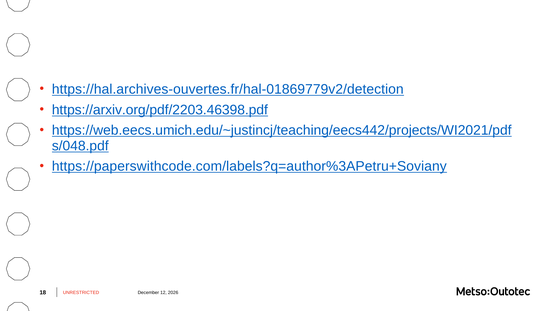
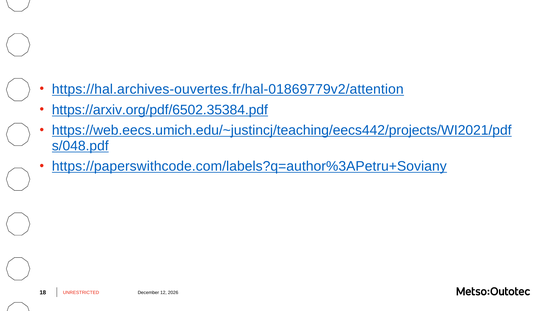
https://hal.archives-ouvertes.fr/hal-01869779v2/detection: https://hal.archives-ouvertes.fr/hal-01869779v2/detection -> https://hal.archives-ouvertes.fr/hal-01869779v2/attention (228, 89)
https://arxiv.org/pdf/2203.46398.pdf: https://arxiv.org/pdf/2203.46398.pdf -> https://arxiv.org/pdf/6502.35384.pdf (160, 110)
